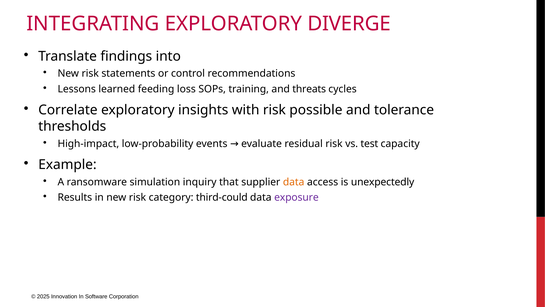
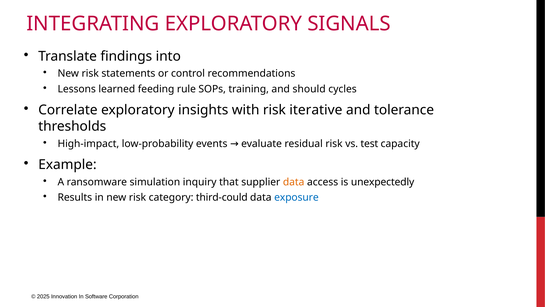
DIVERGE: DIVERGE -> SIGNALS (349, 24)
loss: loss -> rule (186, 89)
threats: threats -> should (309, 89)
possible: possible -> iterative (316, 110)
exposure colour: purple -> blue (296, 197)
